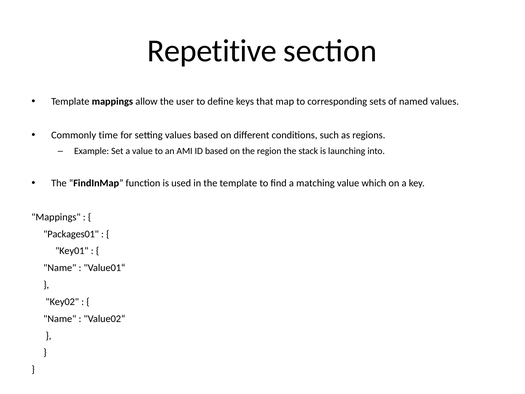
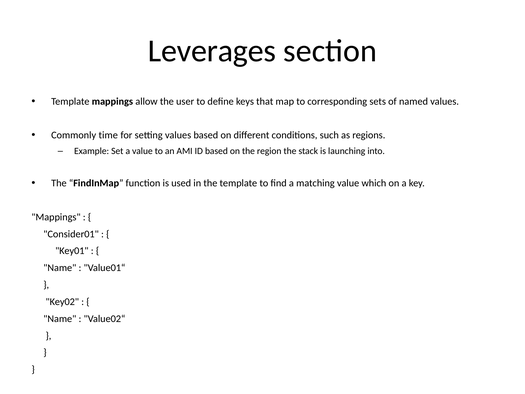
Repetitive: Repetitive -> Leverages (212, 51)
Packages01: Packages01 -> Consider01 (71, 234)
